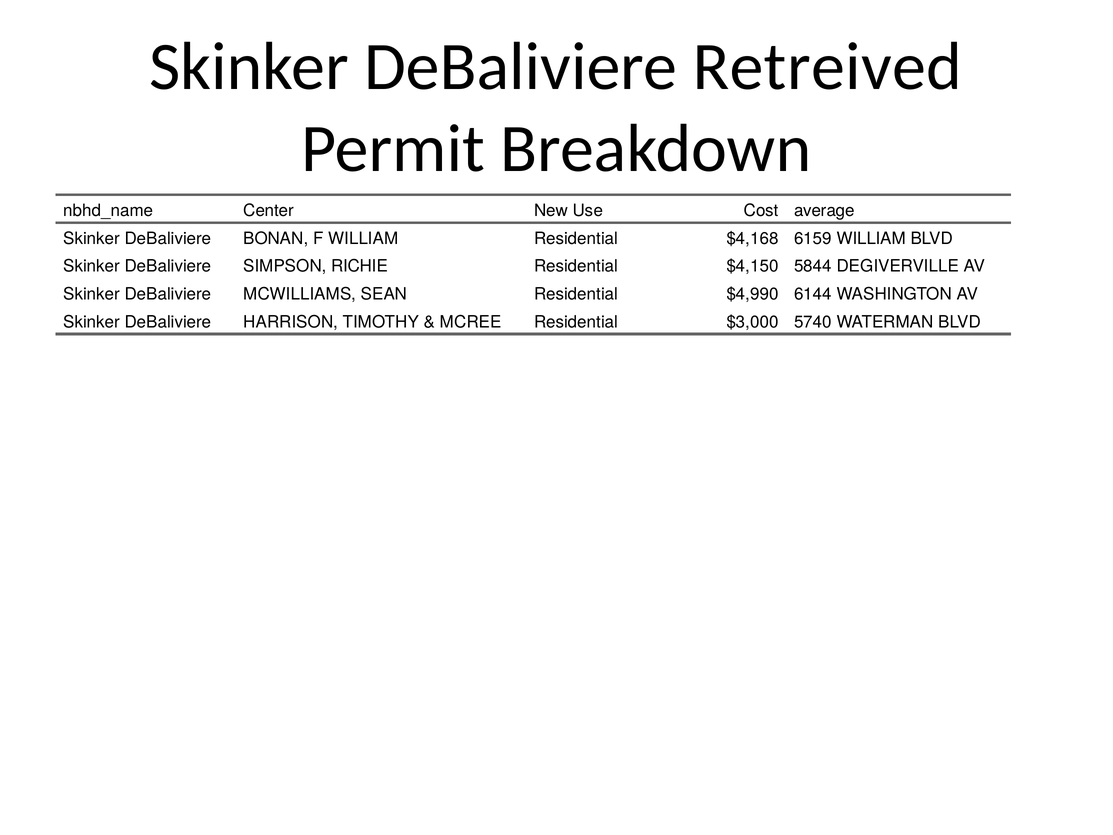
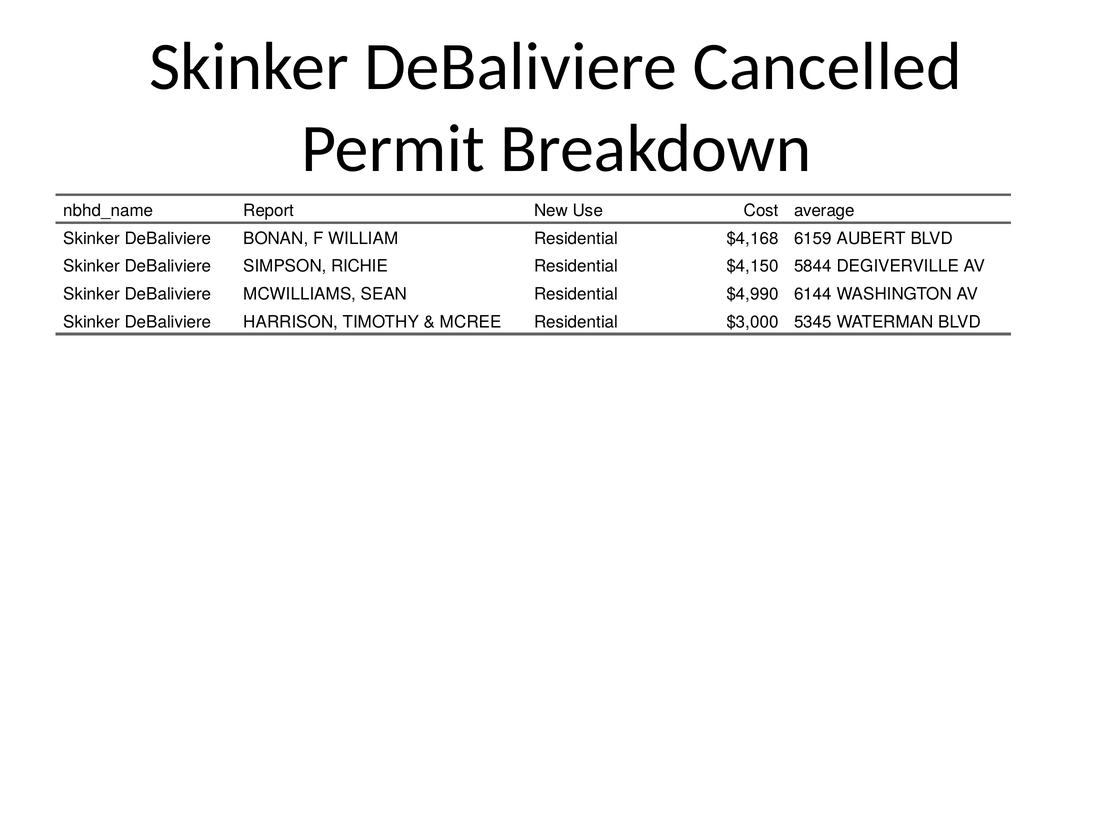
Retreived: Retreived -> Cancelled (827, 67)
Center: Center -> Report (269, 211)
6159 WILLIAM: WILLIAM -> AUBERT (871, 238)
5740: 5740 -> 5345 (813, 322)
